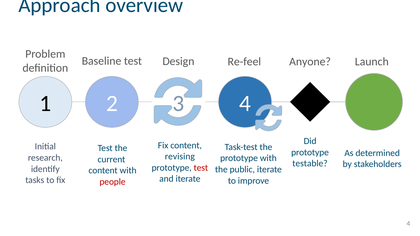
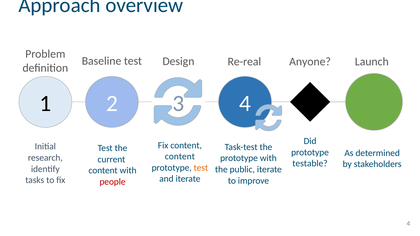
Re-feel: Re-feel -> Re-real (244, 62)
revising: revising -> content (180, 157)
test colour: red -> orange (201, 168)
